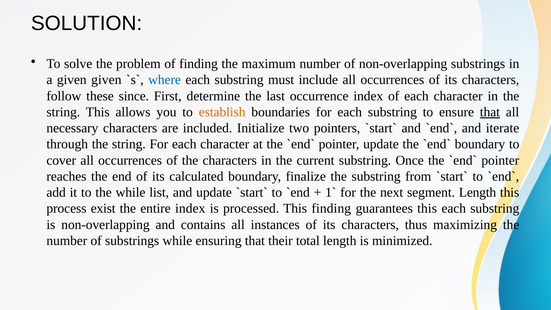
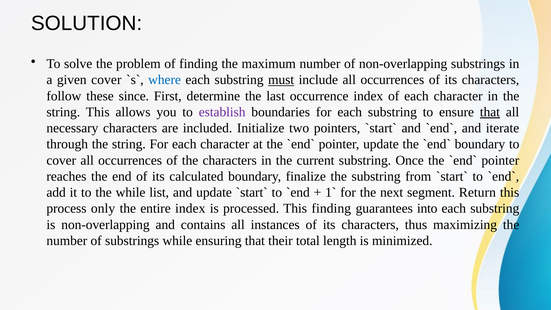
given given: given -> cover (106, 80)
must underline: none -> present (281, 80)
establish colour: orange -> purple (222, 112)
segment Length: Length -> Return (477, 192)
exist: exist -> only (103, 208)
guarantees this: this -> into (427, 208)
